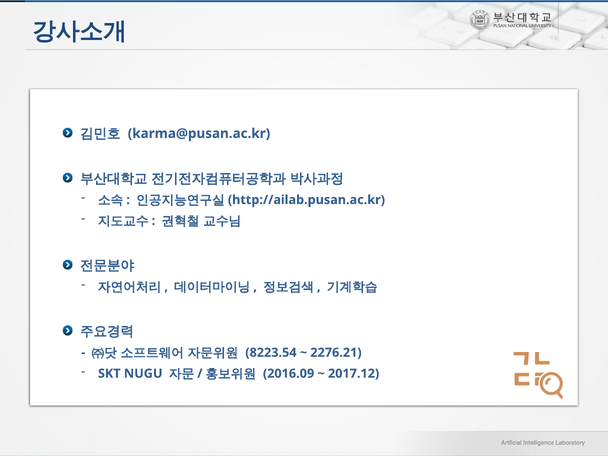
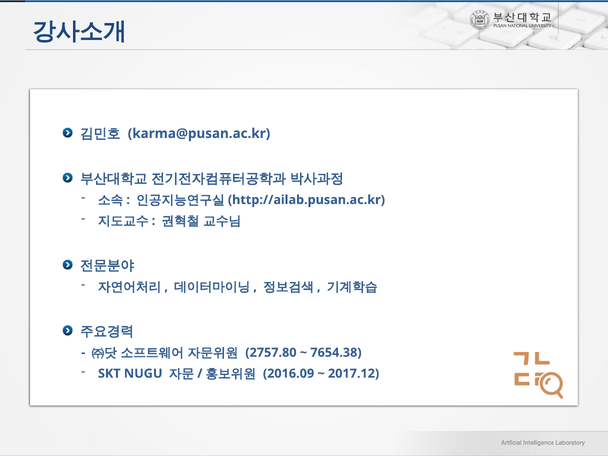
8223.54: 8223.54 -> 2757.80 (271, 353)
2276.21: 2276.21 -> 7654.38 (336, 353)
